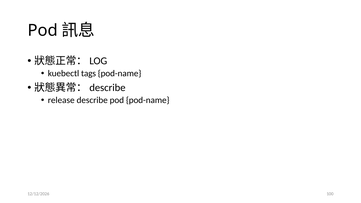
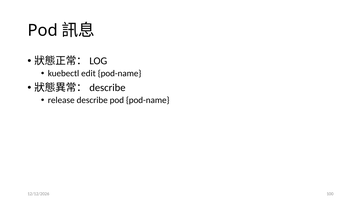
tags: tags -> edit (88, 73)
